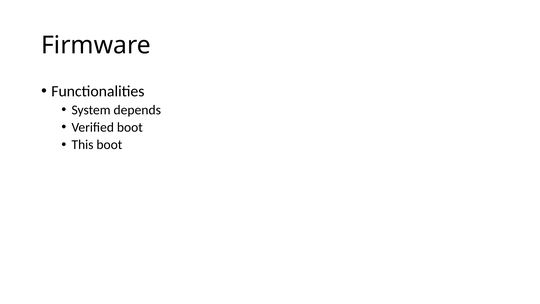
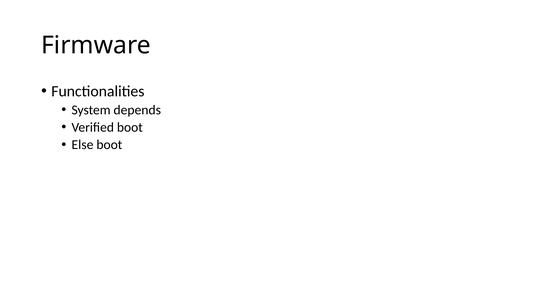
This: This -> Else (82, 145)
